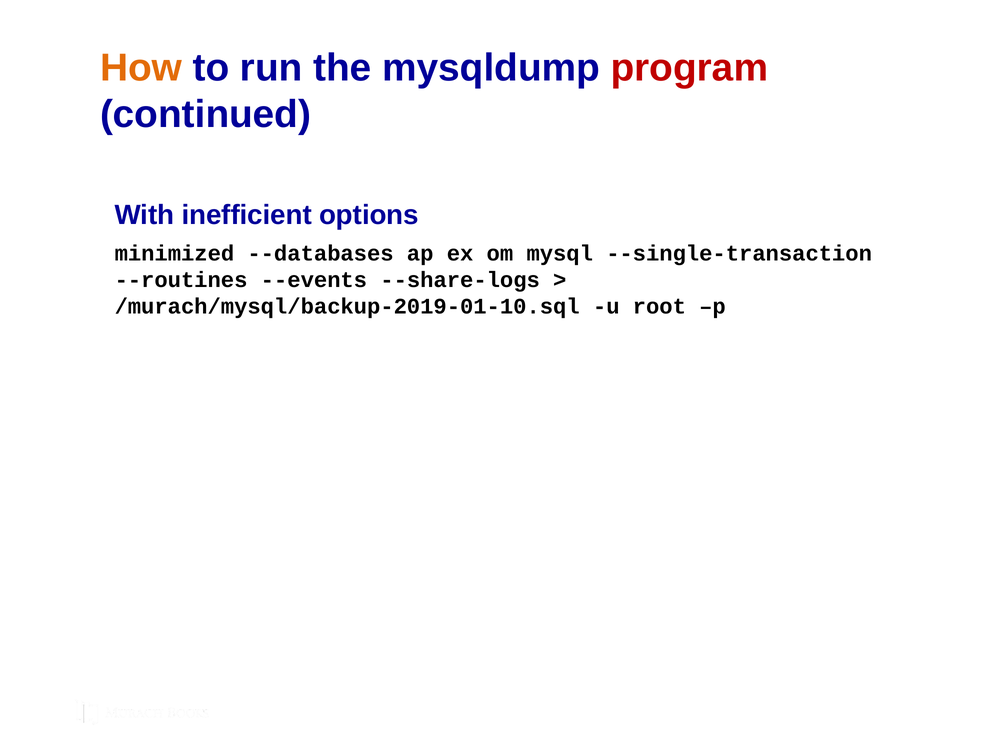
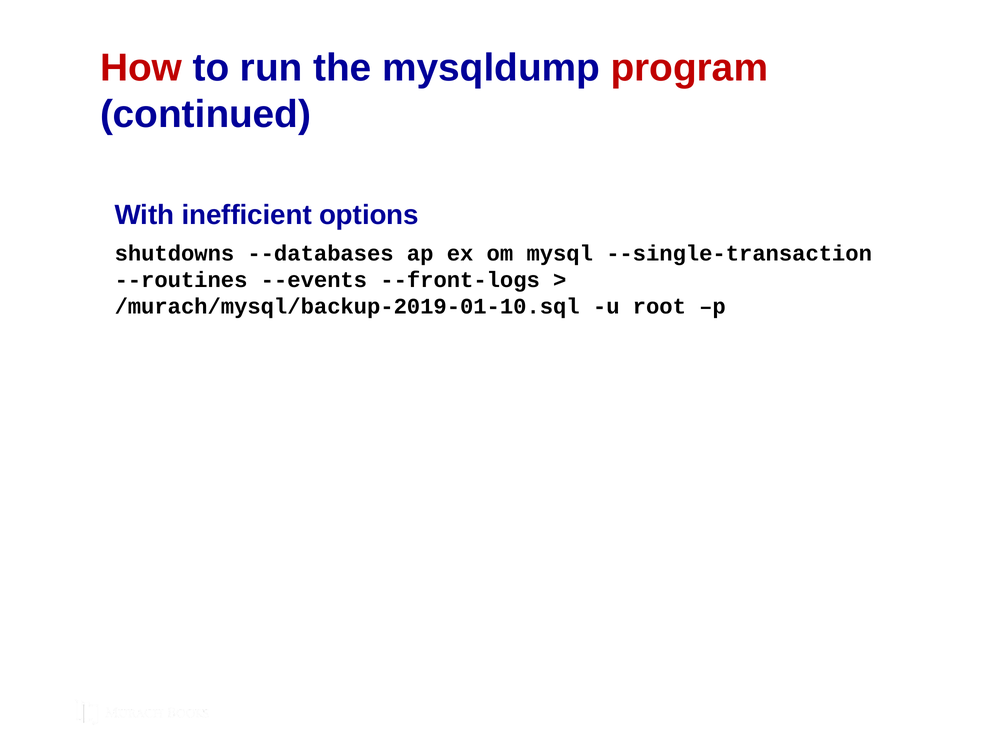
How colour: orange -> red (141, 68)
minimized: minimized -> shutdowns (174, 253)
--share-logs: --share-logs -> --front-logs (460, 280)
